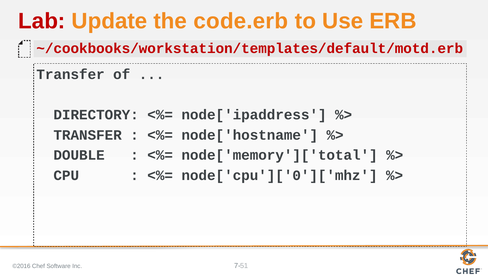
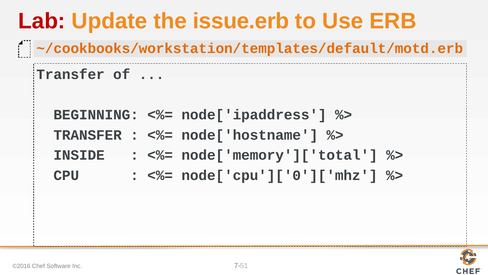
code.erb: code.erb -> issue.erb (241, 21)
~/cookbooks/workstation/templates/default/motd.erb colour: red -> orange (250, 48)
DIRECTORY: DIRECTORY -> BEGINNING (96, 115)
DOUBLE: DOUBLE -> INSIDE (79, 155)
